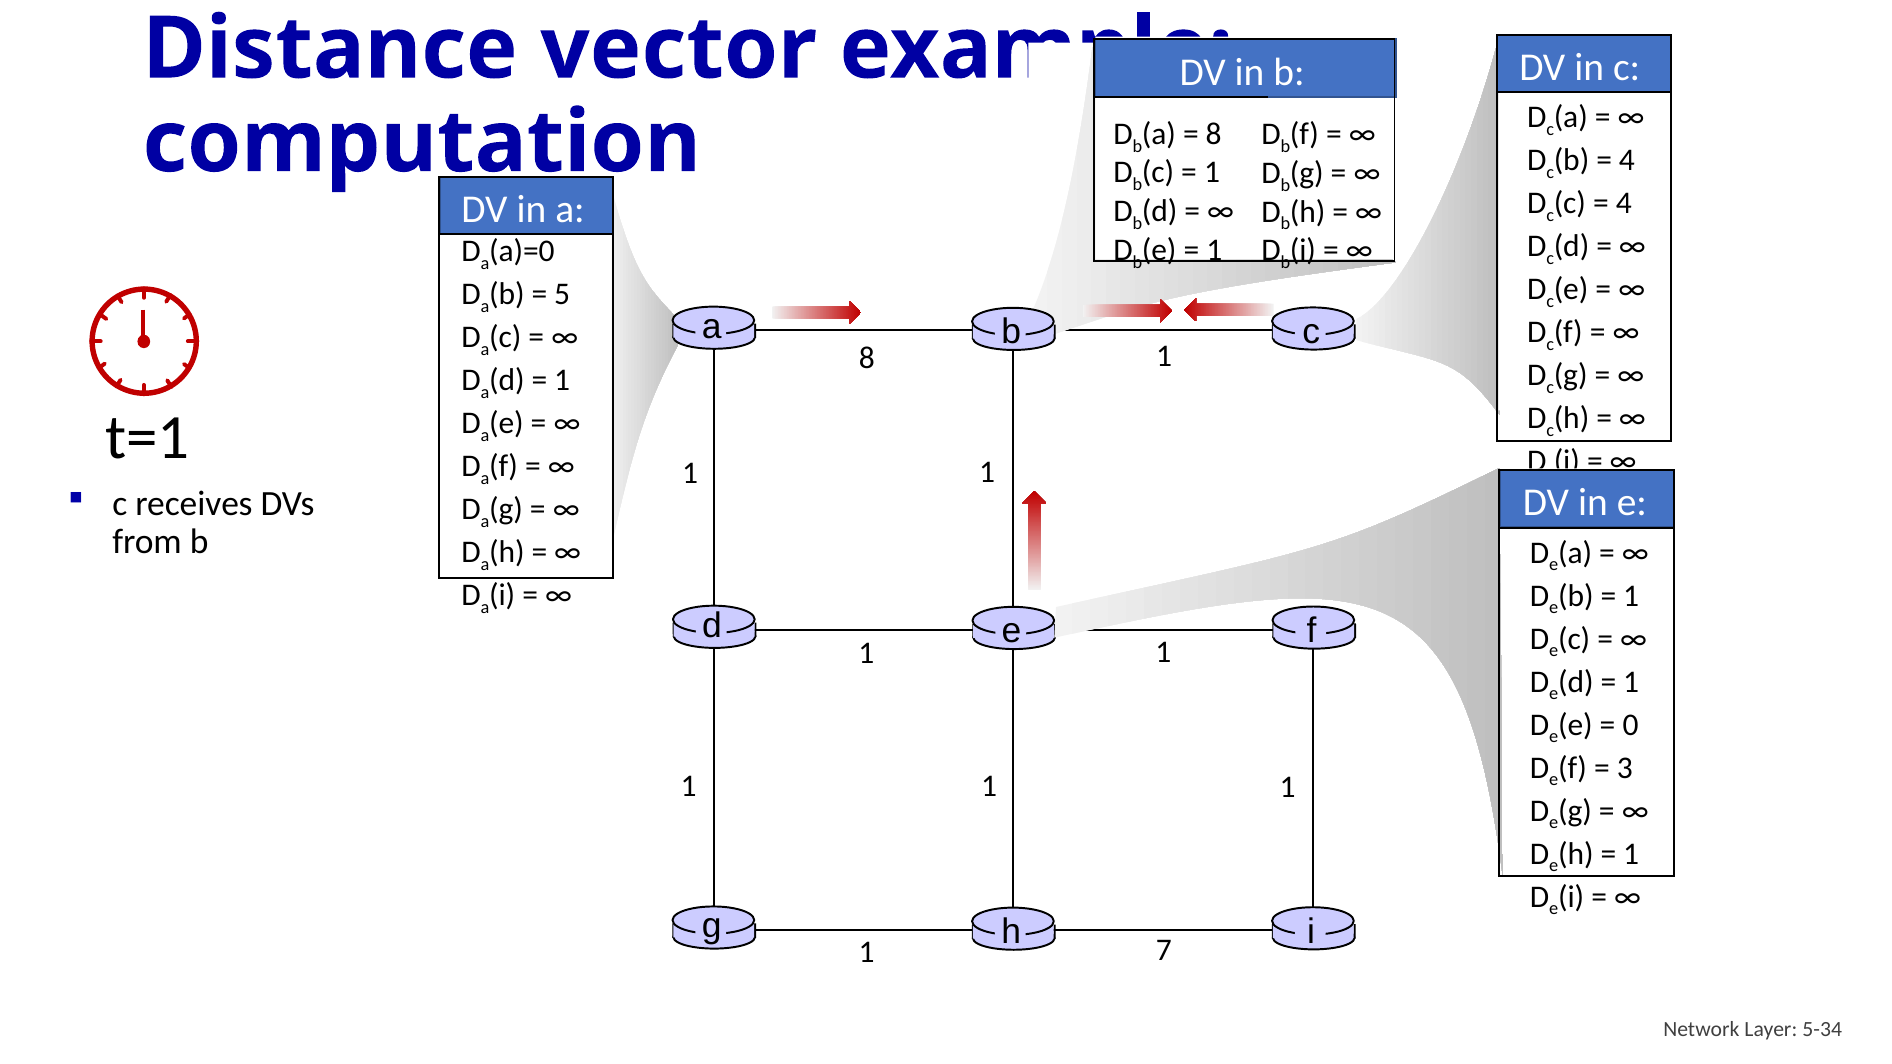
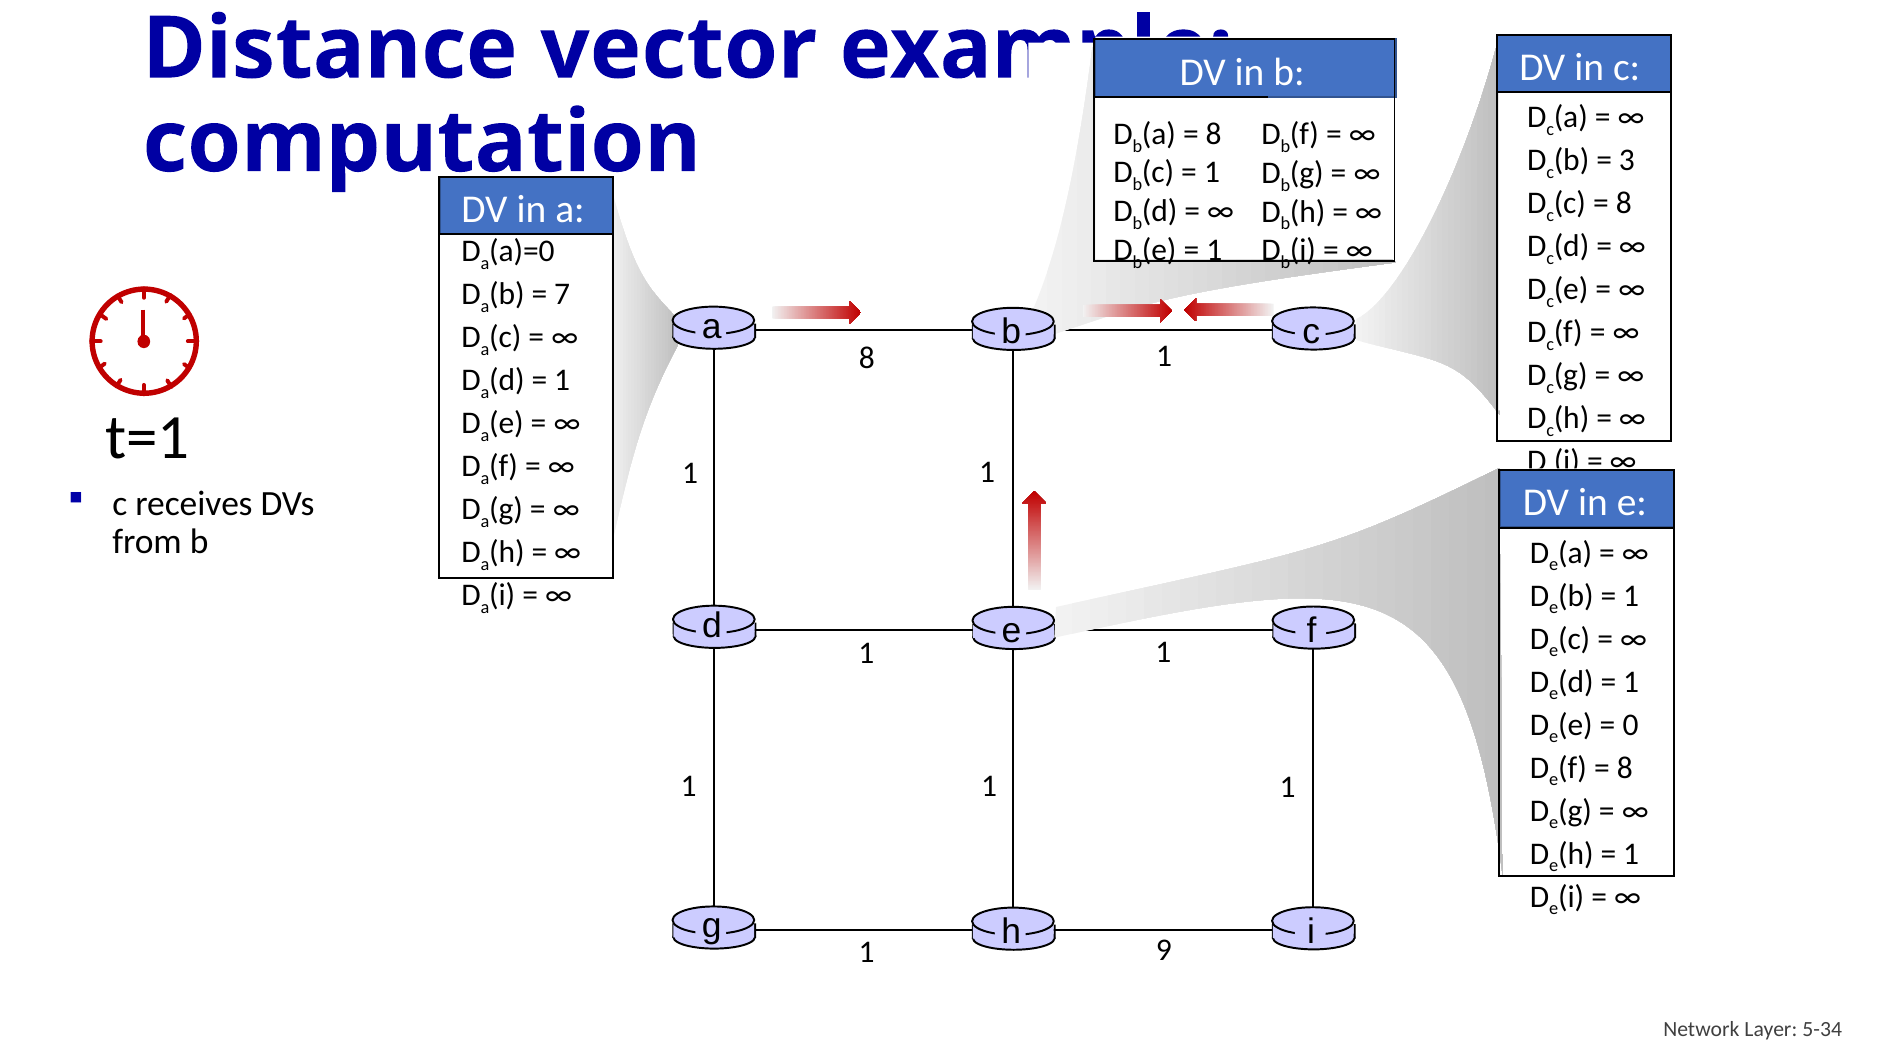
4: 4 -> 3 (1627, 160)
4: 4 -> 8 (1624, 203)
5: 5 -> 7 (562, 295)
3: 3 -> 8 (1625, 768)
7: 7 -> 9 (1164, 950)
